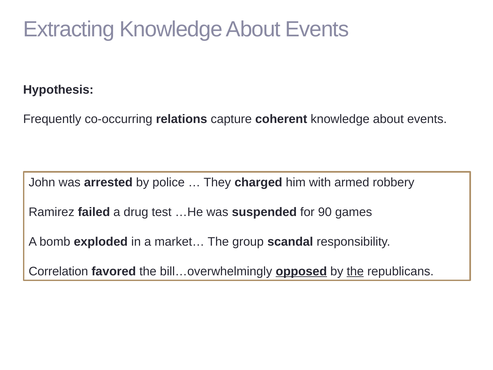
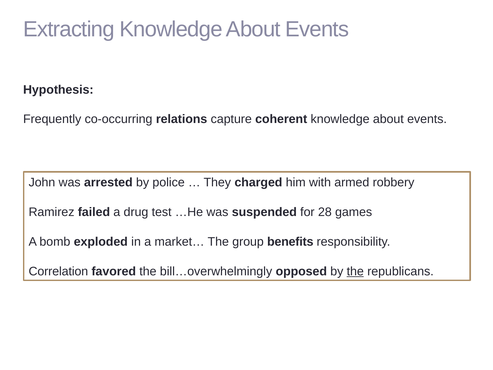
90: 90 -> 28 (325, 212)
scandal: scandal -> benefits (290, 242)
opposed underline: present -> none (301, 271)
